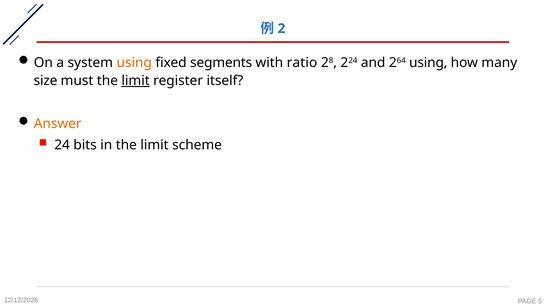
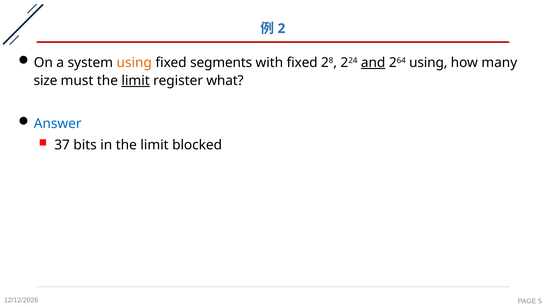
with ratio: ratio -> fixed (302, 63)
and underline: none -> present (373, 63)
itself: itself -> what (225, 81)
Answer colour: orange -> blue (58, 124)
24: 24 -> 37 (62, 145)
scheme: scheme -> blocked (197, 145)
